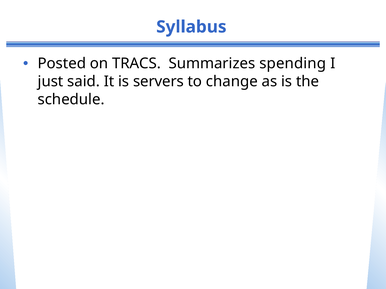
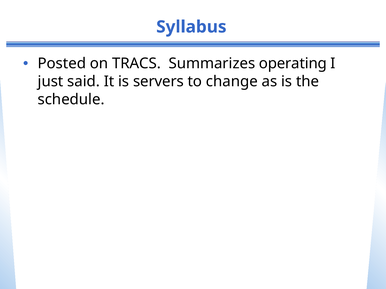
spending: spending -> operating (293, 63)
